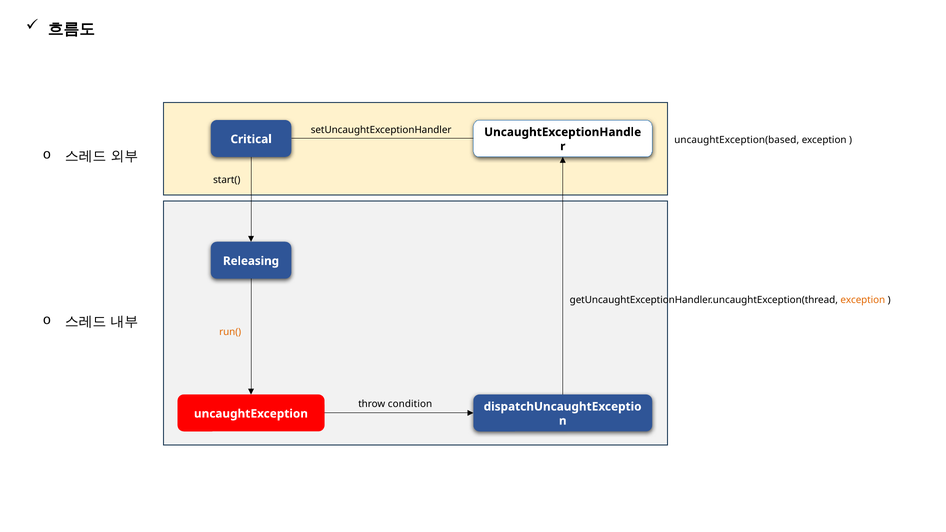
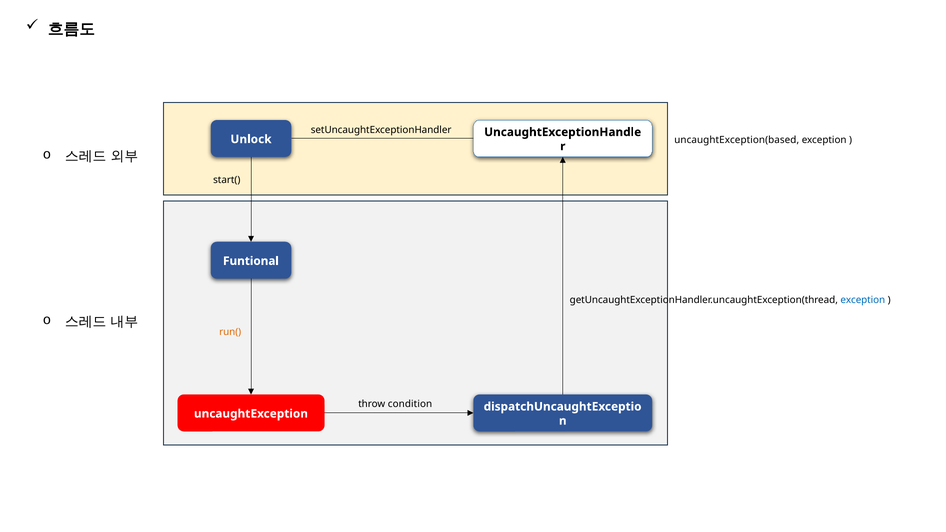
Critical: Critical -> Unlock (251, 139)
Releasing: Releasing -> Funtional (251, 261)
exception colour: orange -> blue (863, 300)
